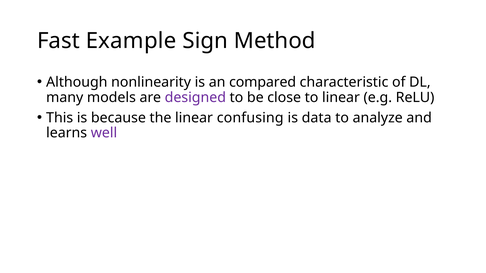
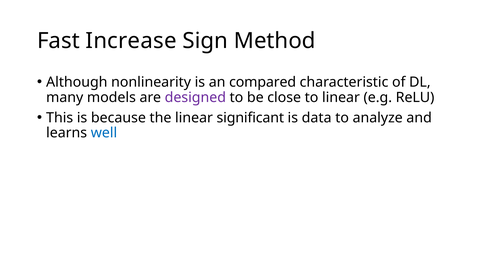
Example: Example -> Increase (131, 41)
confusing: confusing -> significant (250, 118)
well colour: purple -> blue (104, 133)
